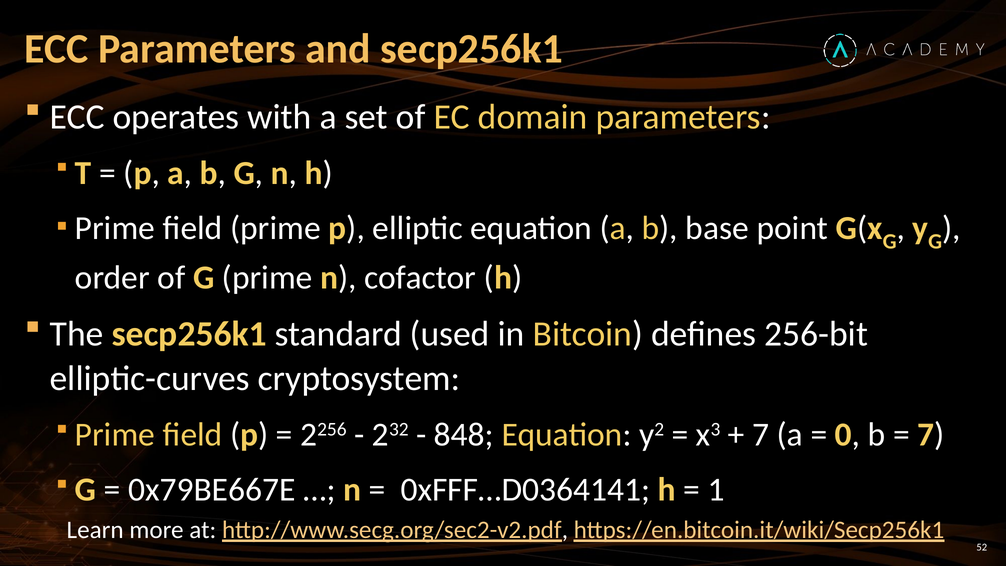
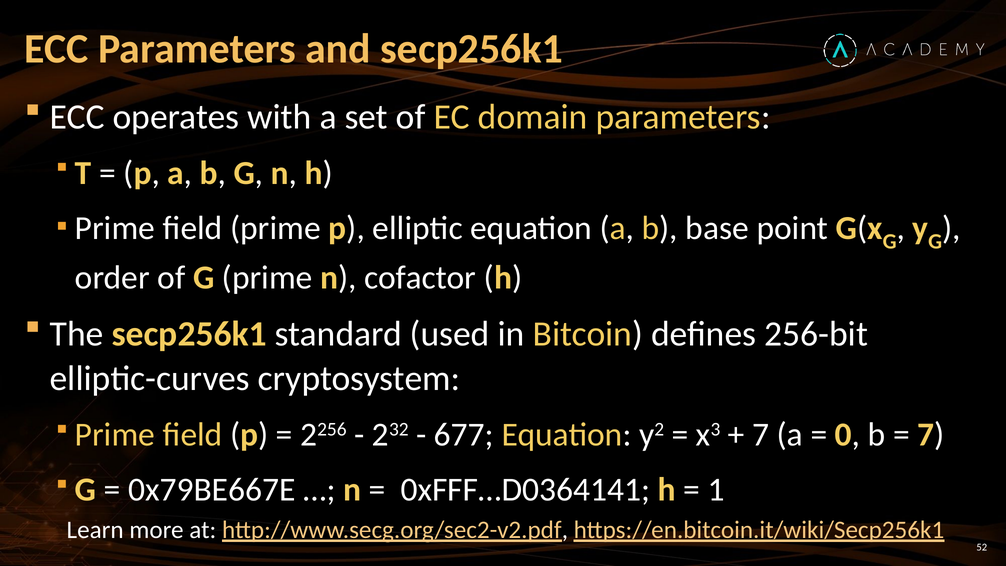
848: 848 -> 677 (464, 435)
